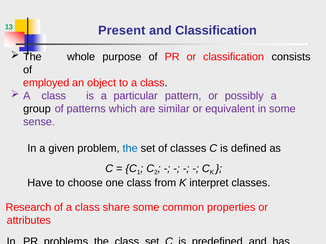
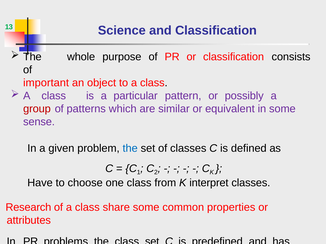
Present: Present -> Science (122, 31)
employed: employed -> important (46, 83)
group colour: black -> red (37, 109)
